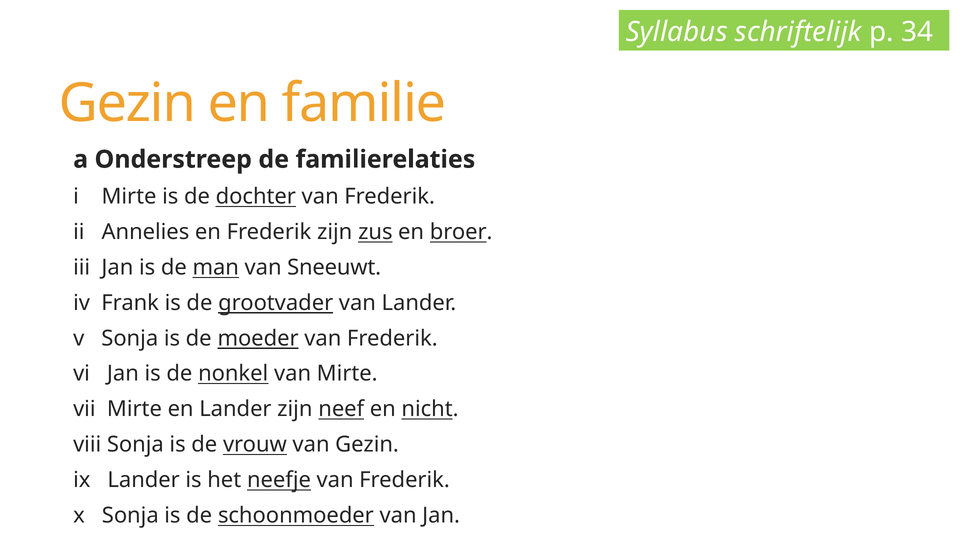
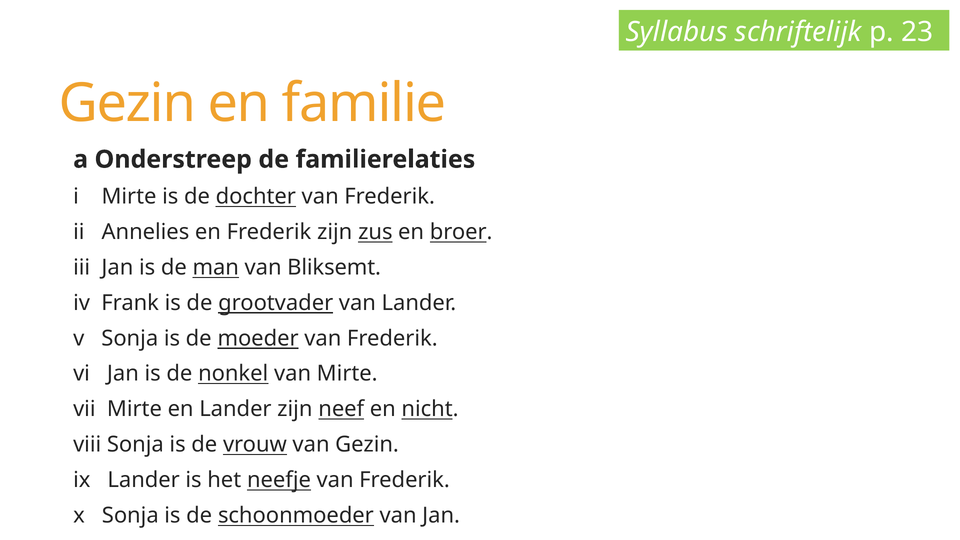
34: 34 -> 23 (917, 32)
Sneeuwt: Sneeuwt -> Bliksemt (334, 267)
